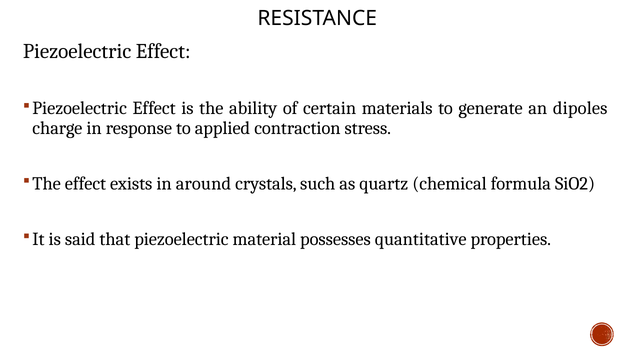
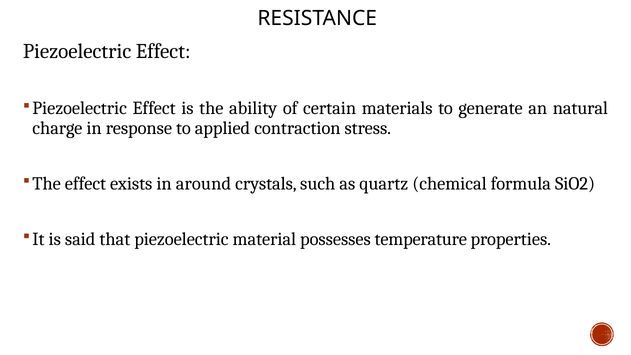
dipoles: dipoles -> natural (580, 108)
quantitative: quantitative -> temperature (421, 239)
